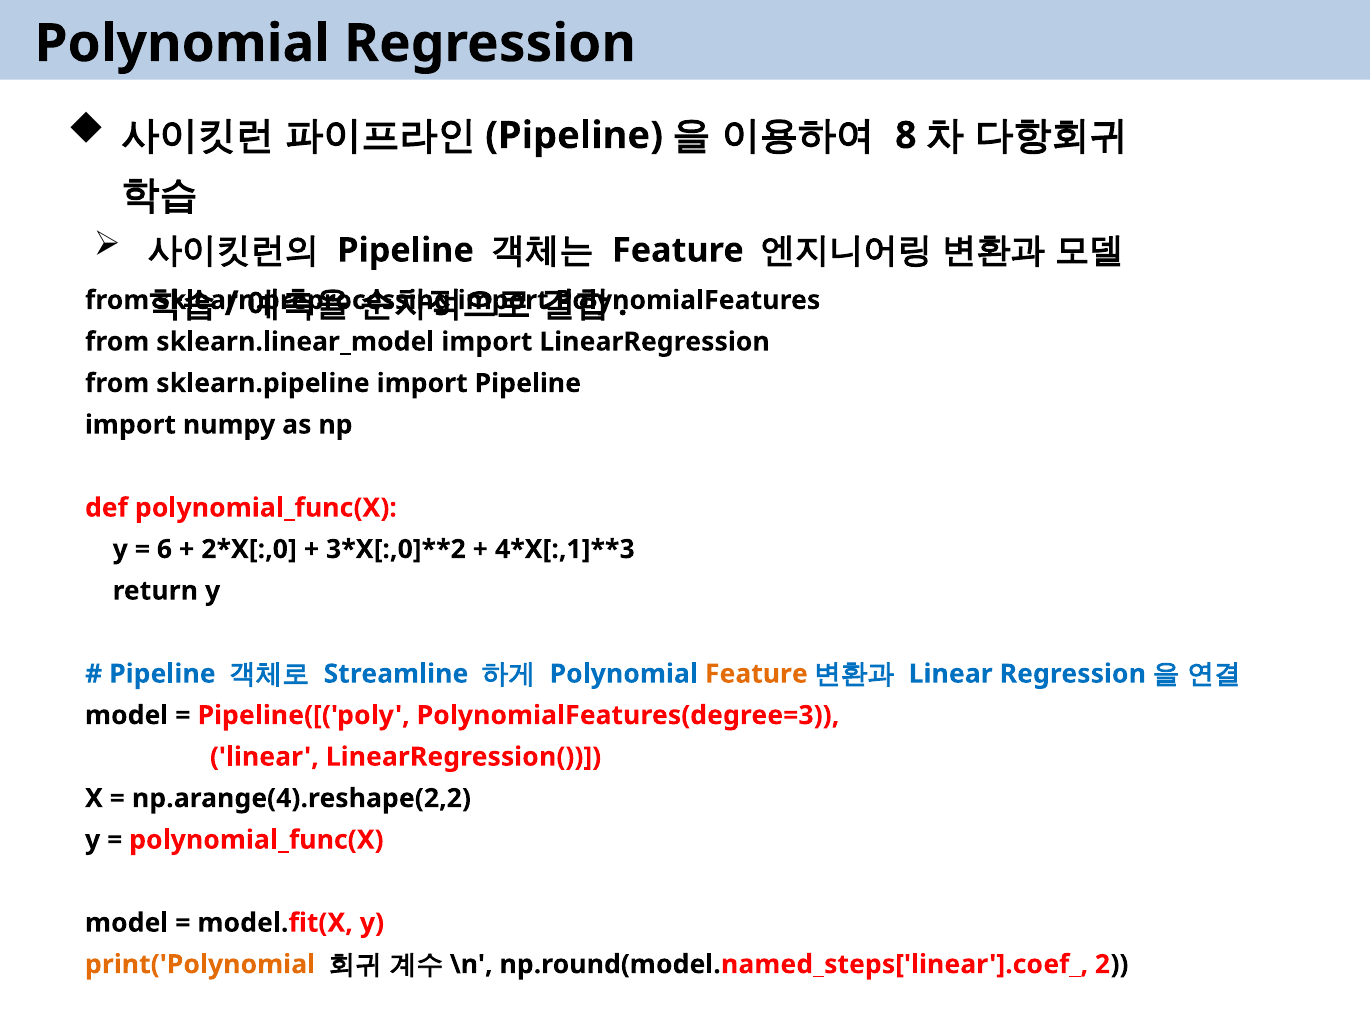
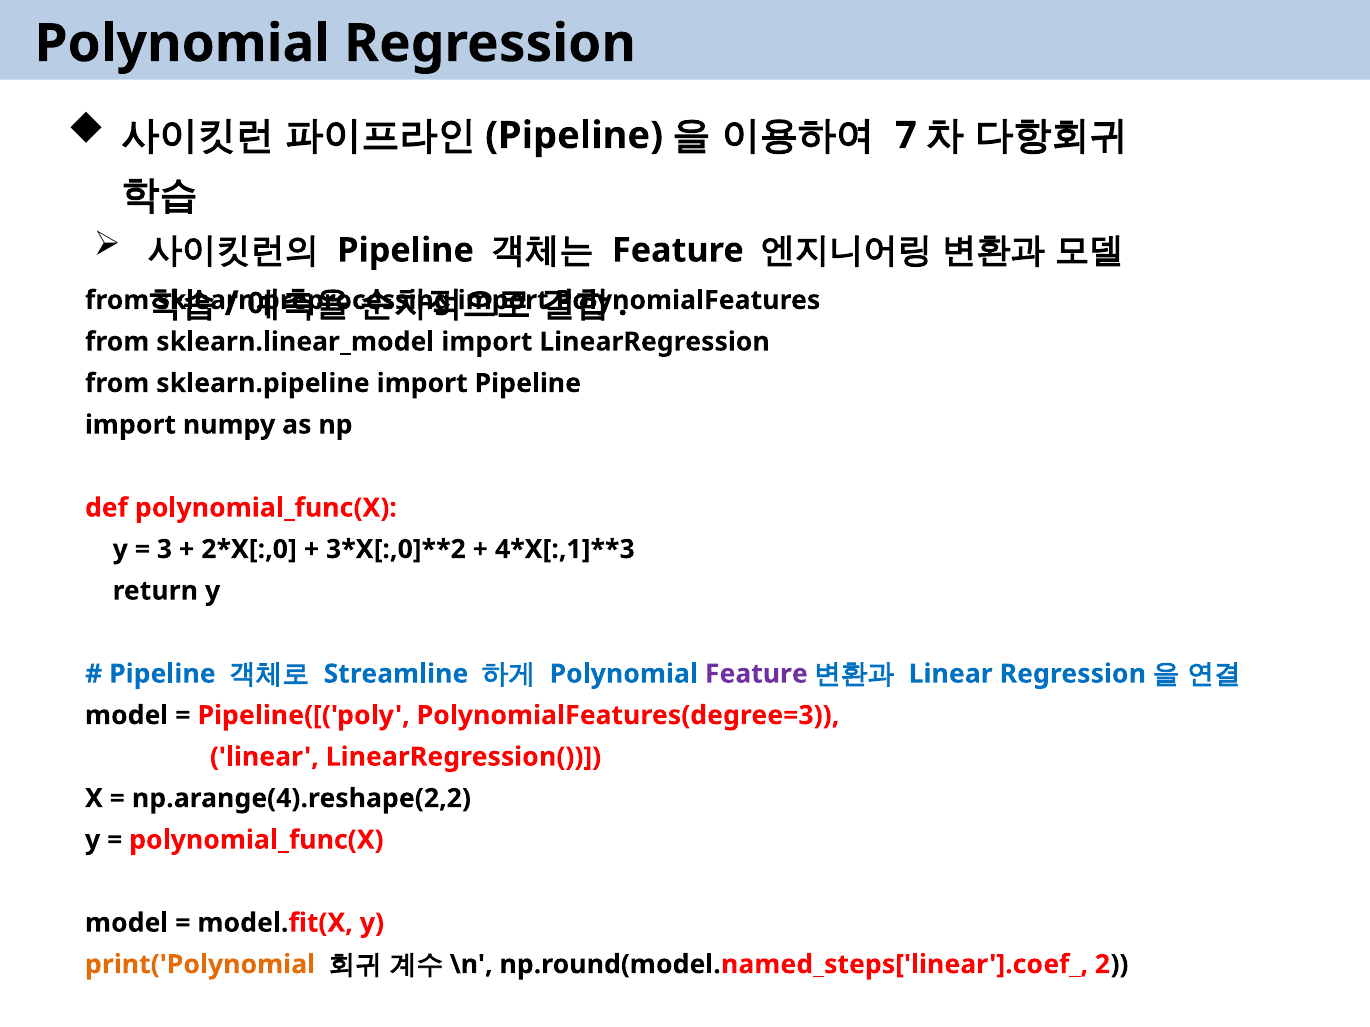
8: 8 -> 7 (906, 136)
6: 6 -> 3 (164, 550)
Feature colour: orange -> purple (756, 674)
